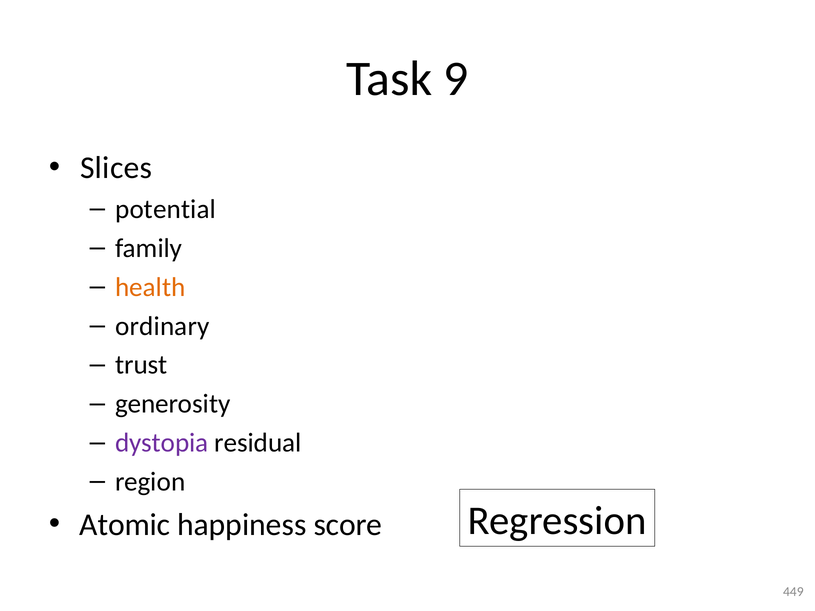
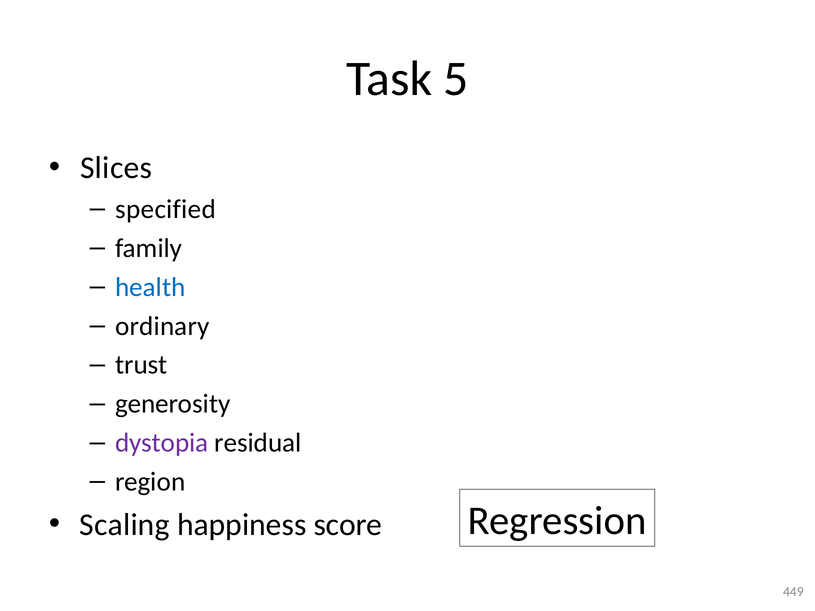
9: 9 -> 5 (456, 79)
potential: potential -> specified (166, 209)
health colour: orange -> blue (150, 287)
Atomic: Atomic -> Scaling (125, 525)
